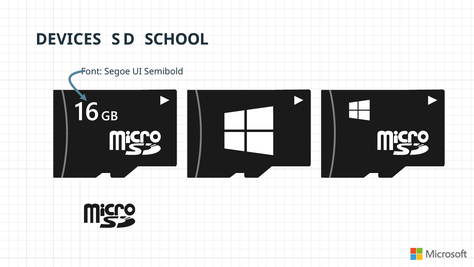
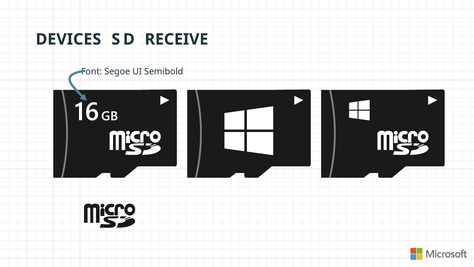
SCHOOL: SCHOOL -> RECEIVE (176, 39)
